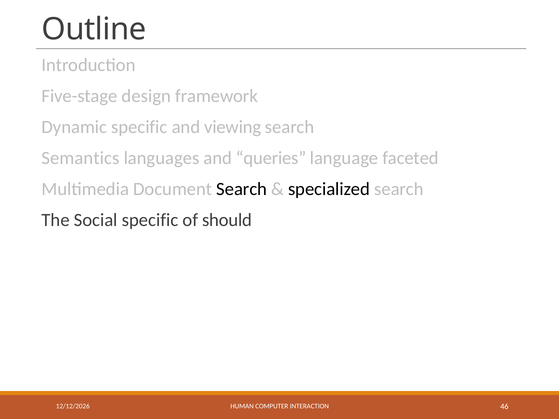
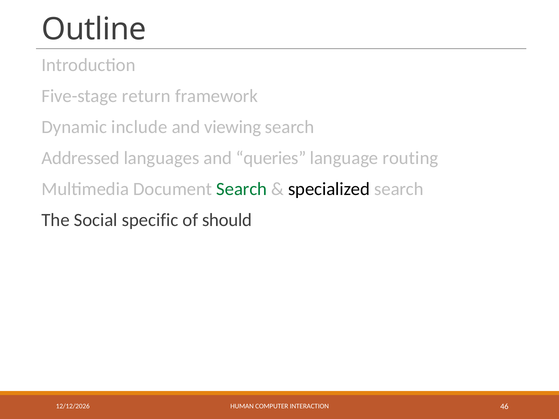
design: design -> return (146, 96)
Dynamic specific: specific -> include (139, 127)
Semantics: Semantics -> Addressed (81, 158)
faceted: faceted -> routing (410, 158)
Search colour: black -> green (242, 189)
